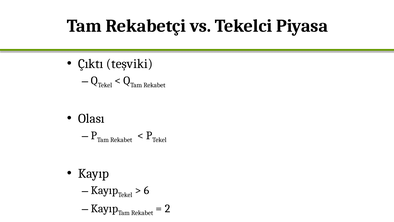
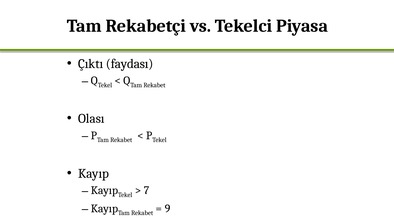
teşviki: teşviki -> faydası (130, 64)
6: 6 -> 7 (147, 190)
2: 2 -> 9 (167, 208)
